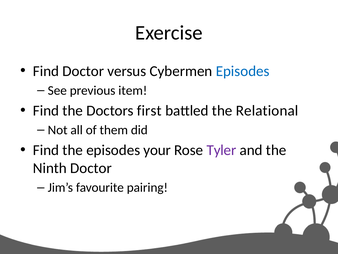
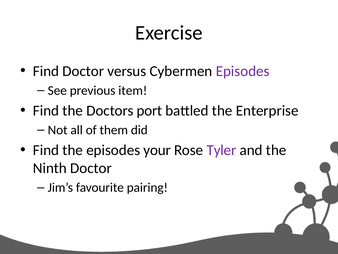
Episodes colour: blue -> purple (243, 71)
first: first -> port (149, 110)
Relational: Relational -> Enterprise (267, 110)
